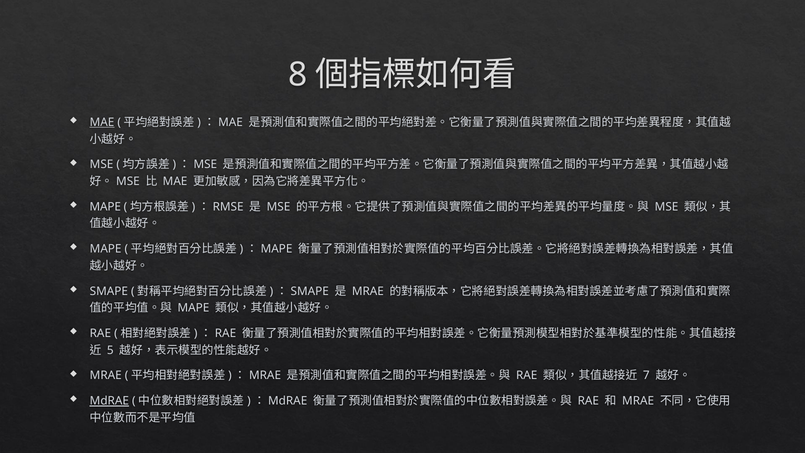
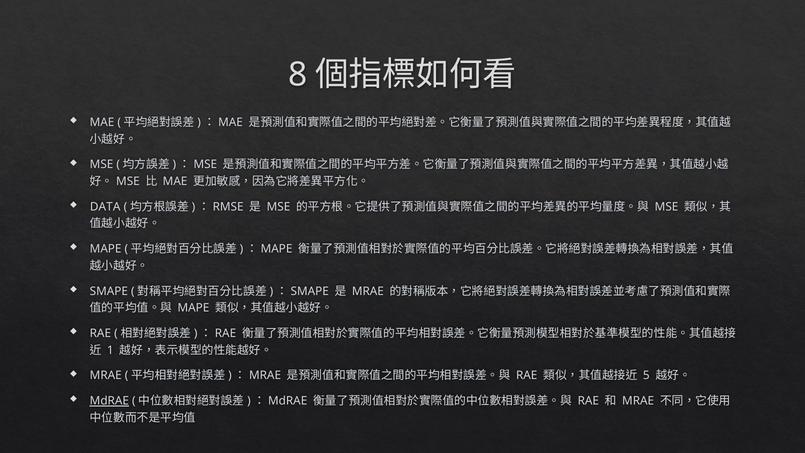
MAE underline: present -> none (102, 122)
MAPE: MAPE -> DATA (105, 207)
5: 5 -> 1 (110, 350)
7: 7 -> 5 (646, 375)
